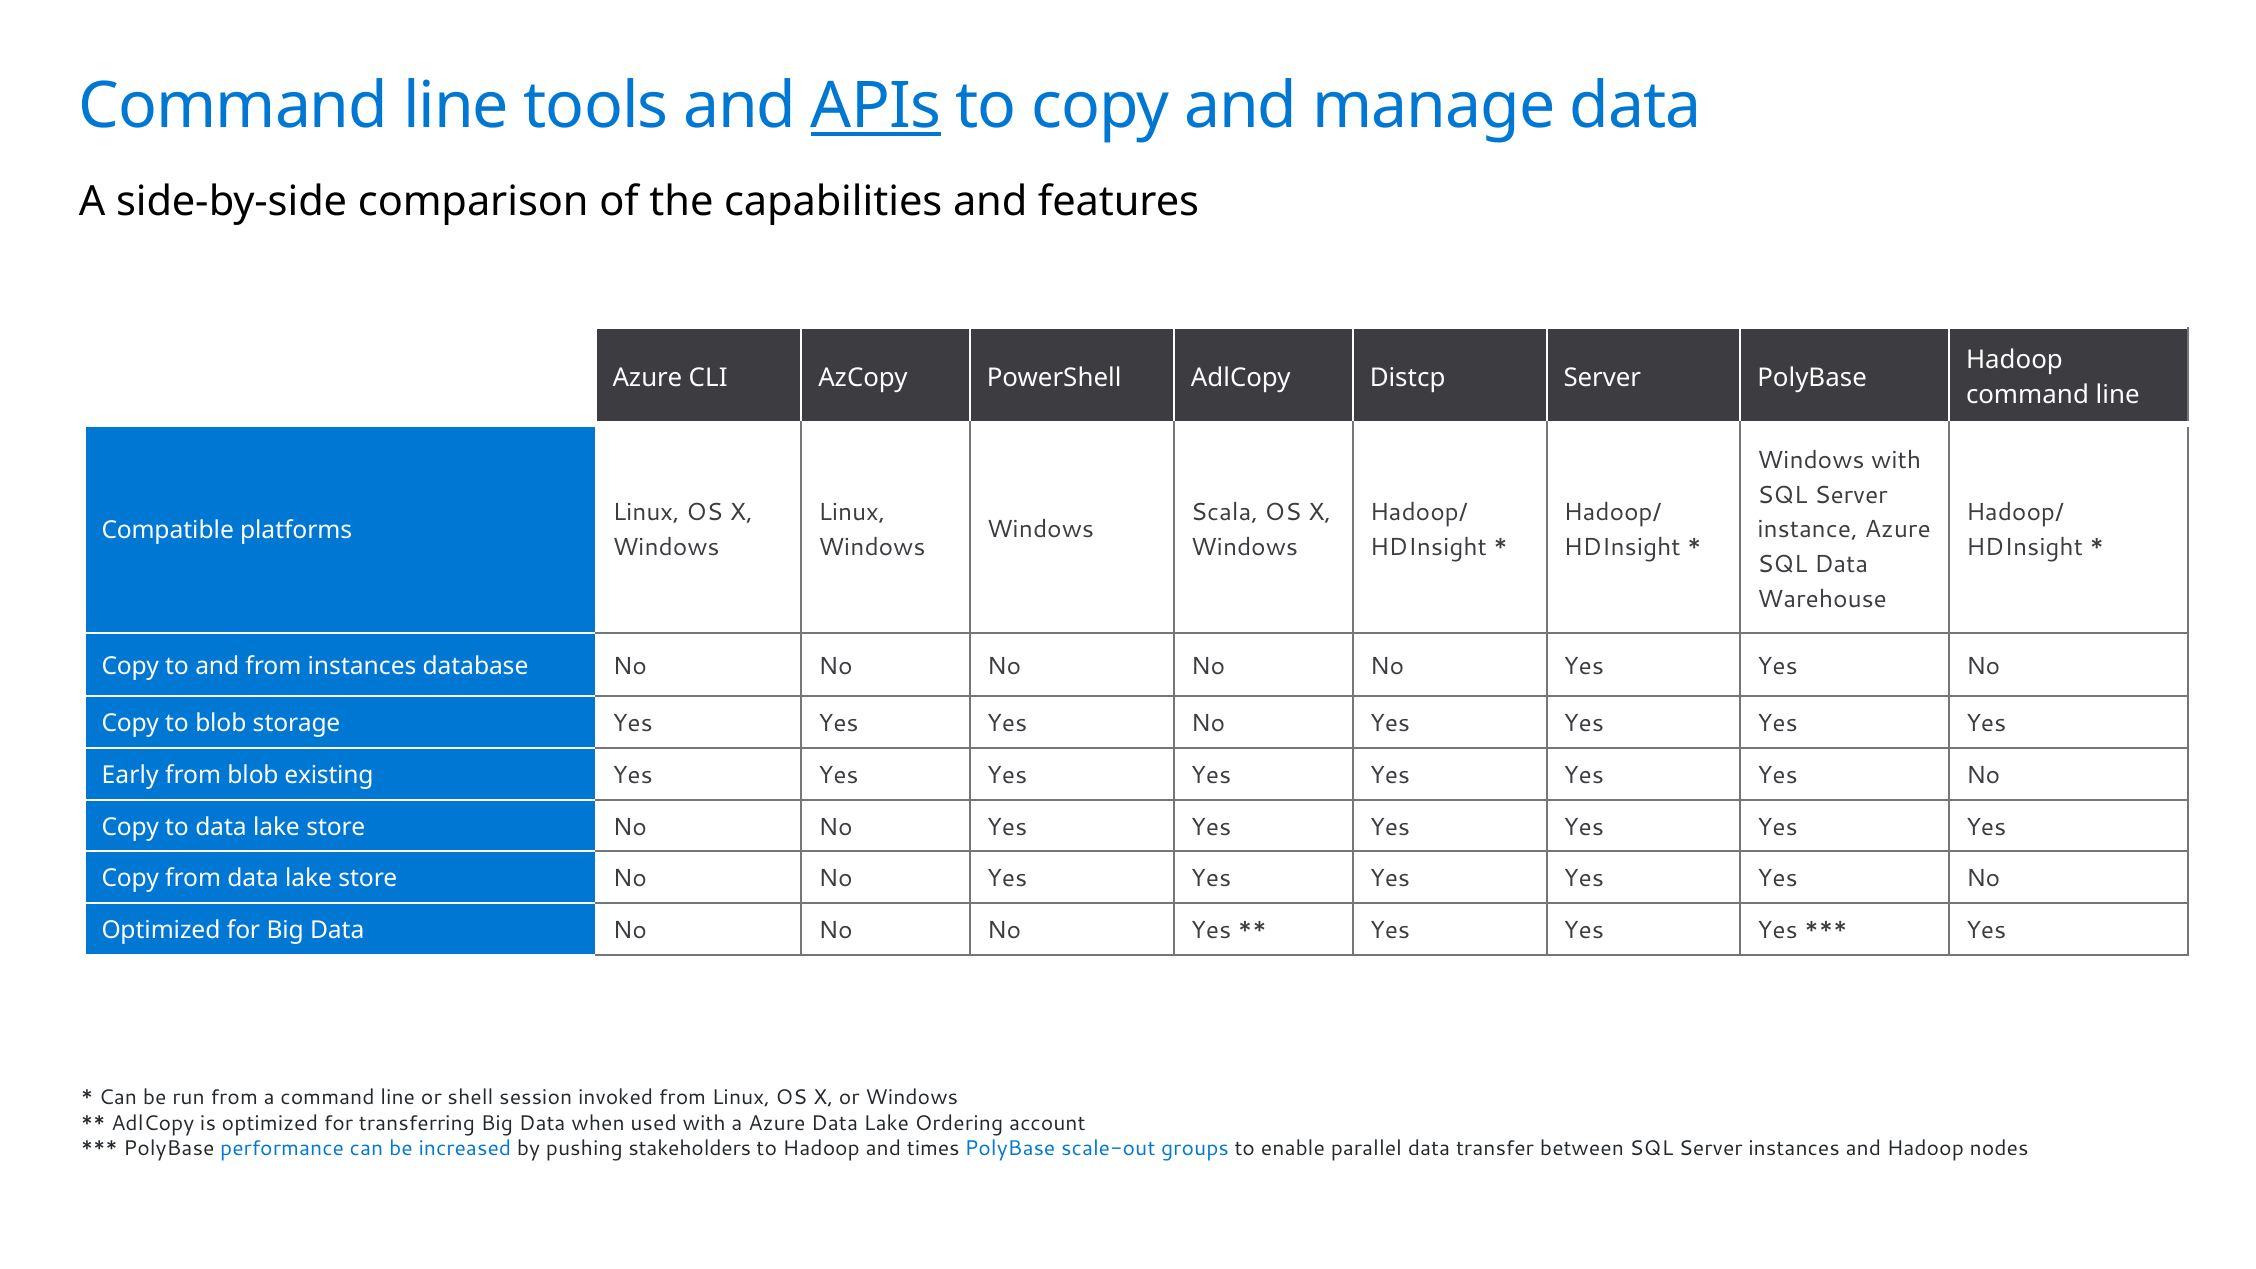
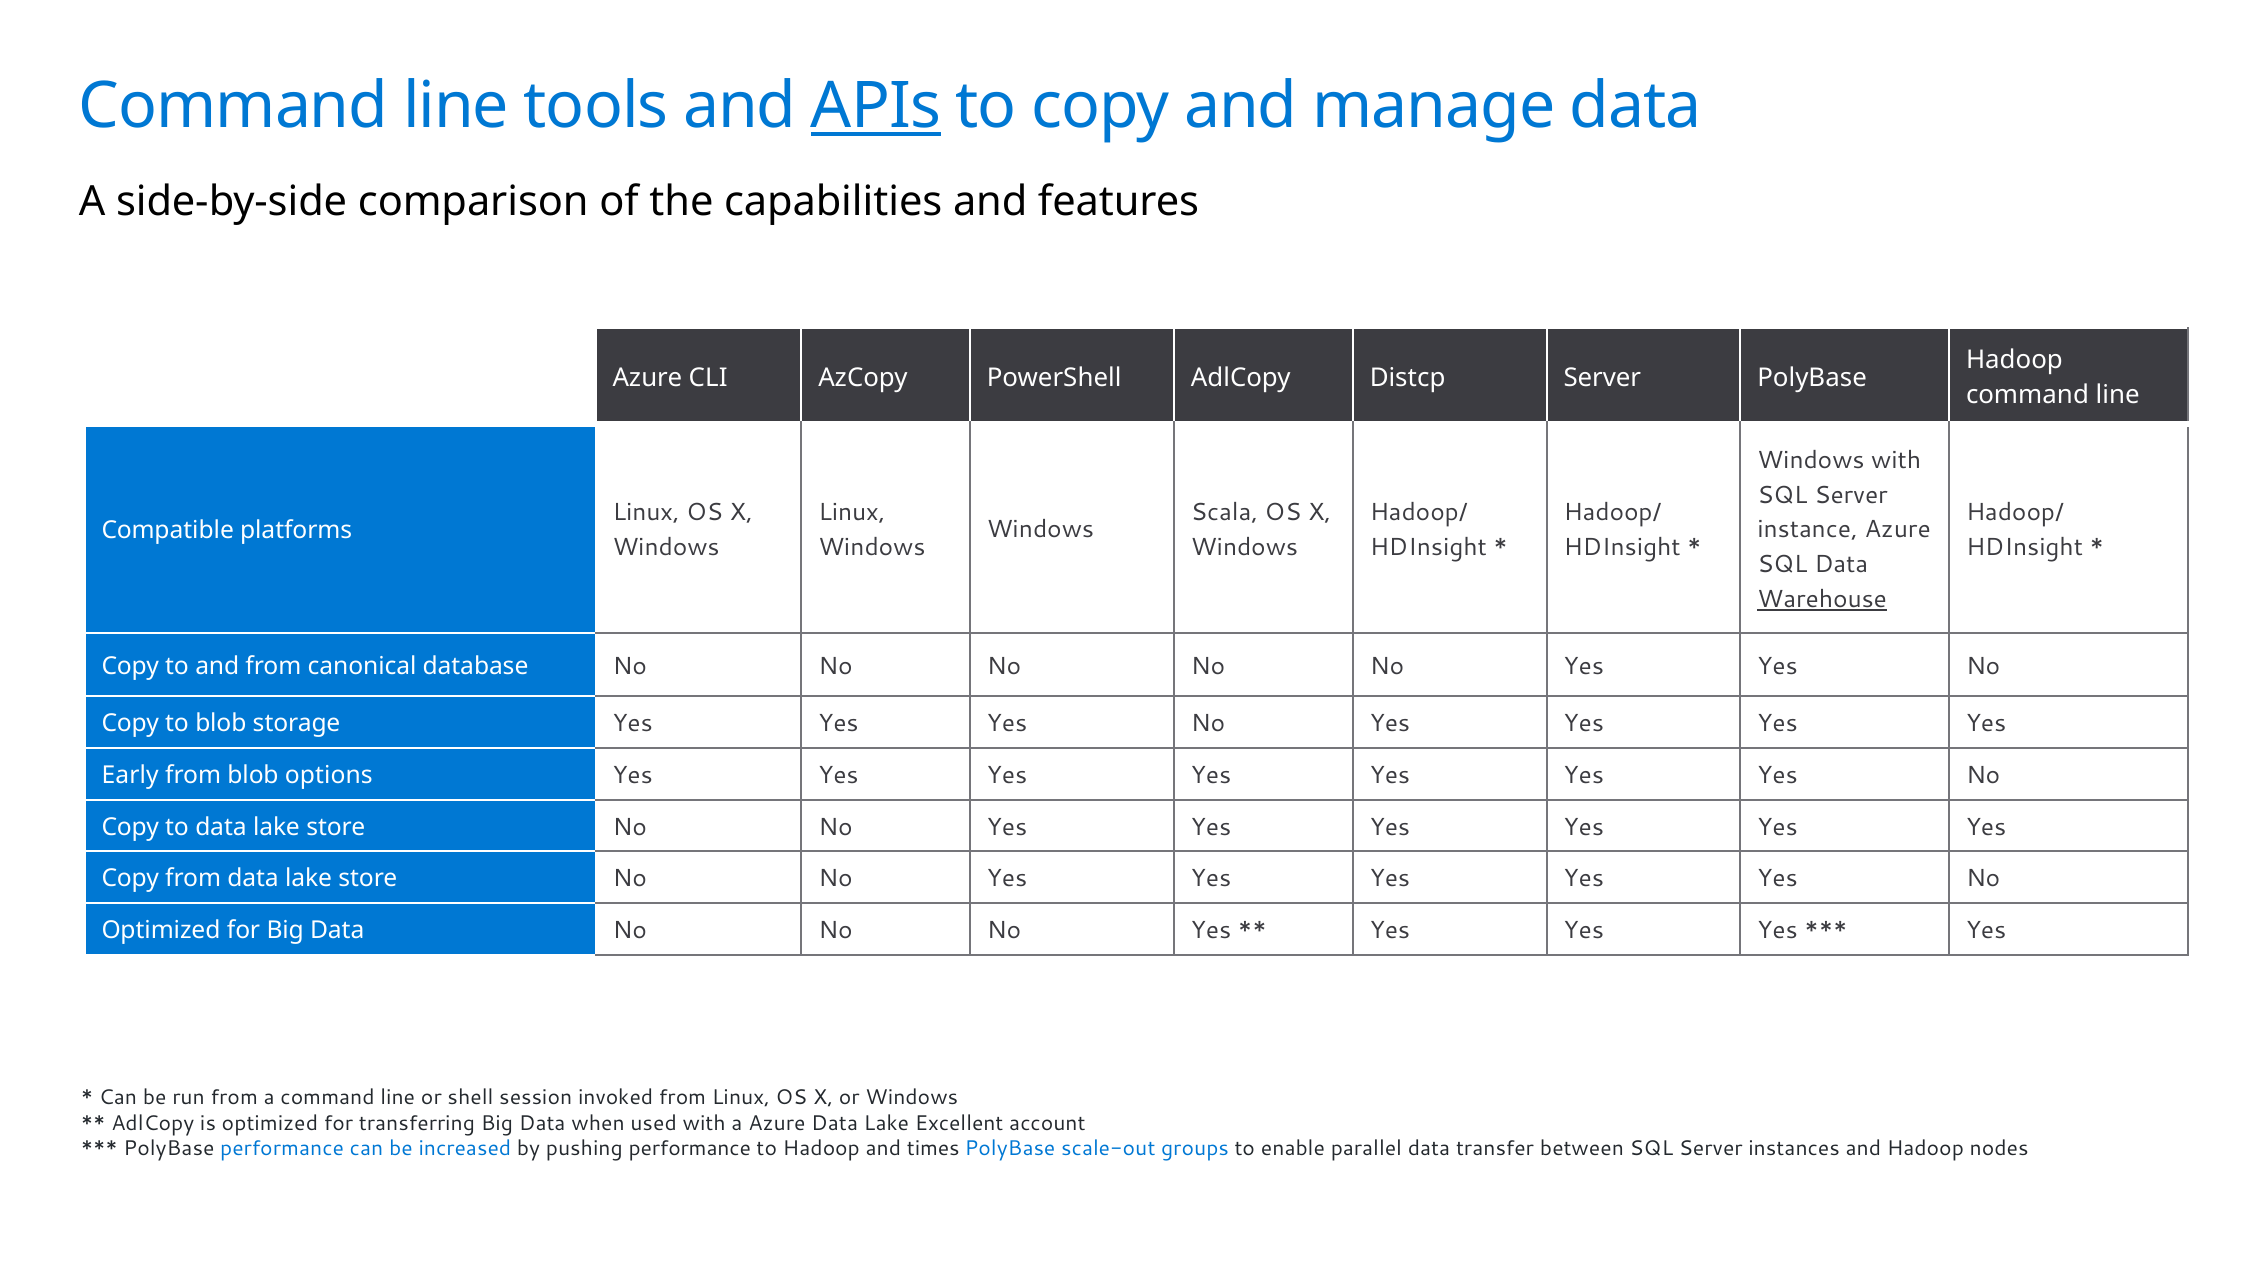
Warehouse underline: none -> present (1822, 599)
from instances: instances -> canonical (362, 666)
existing: existing -> options (329, 775)
Ordering: Ordering -> Excellent (959, 1123)
pushing stakeholders: stakeholders -> performance (690, 1149)
